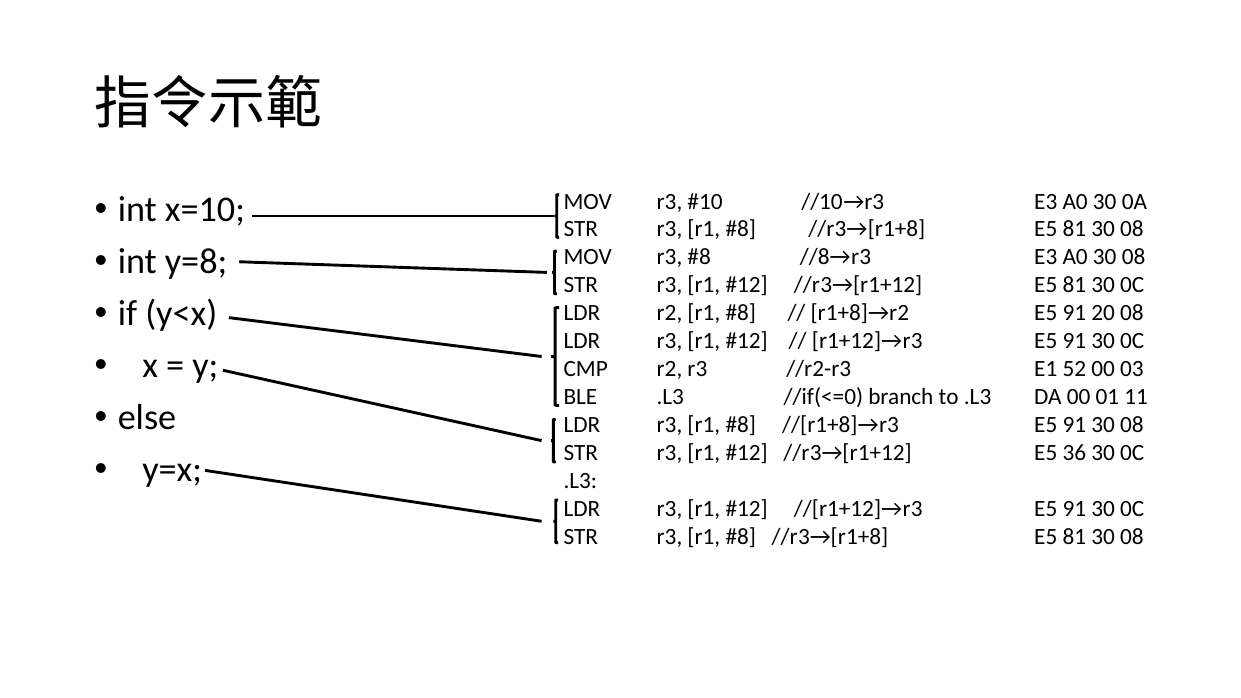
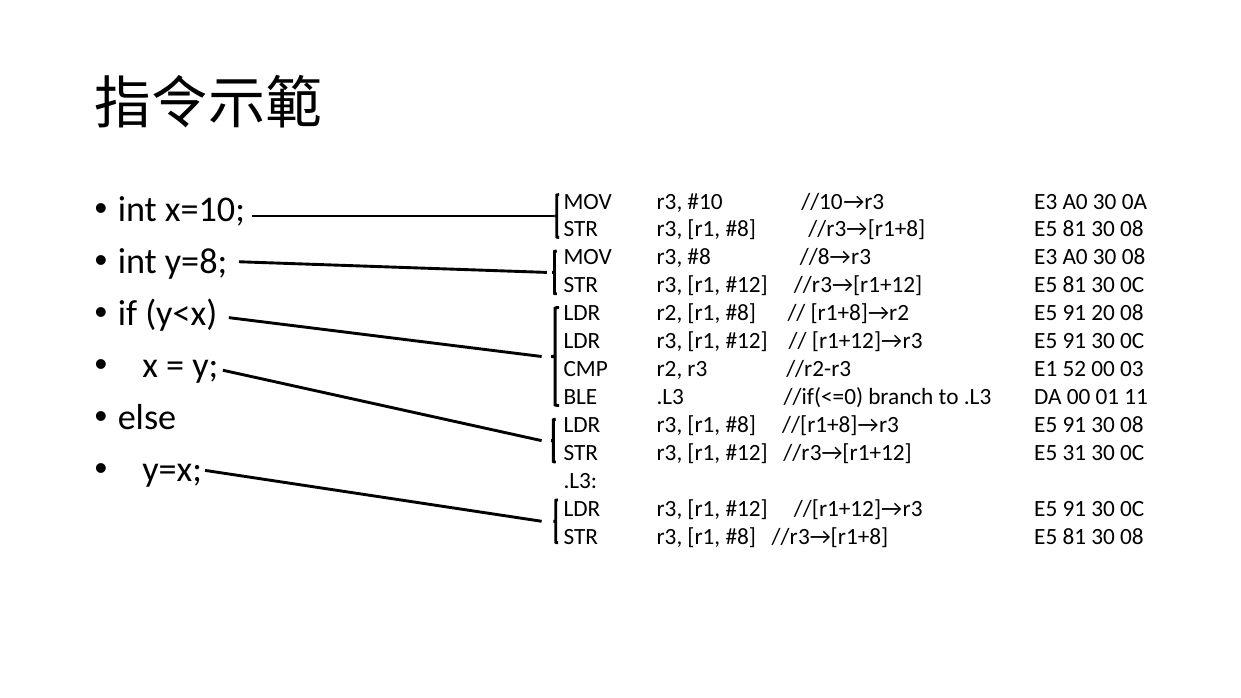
36: 36 -> 31 (1074, 453)
